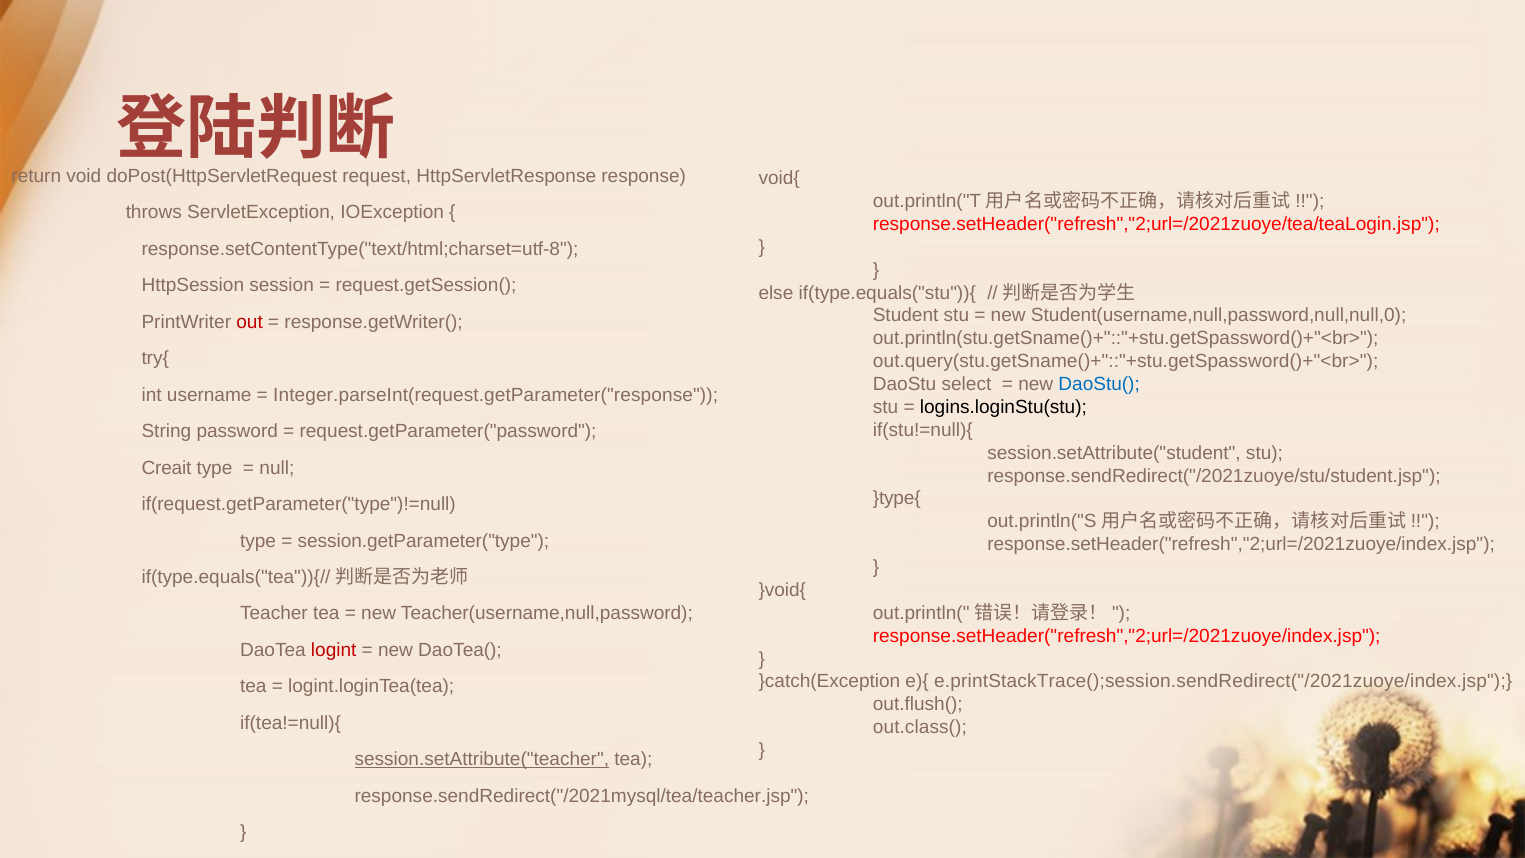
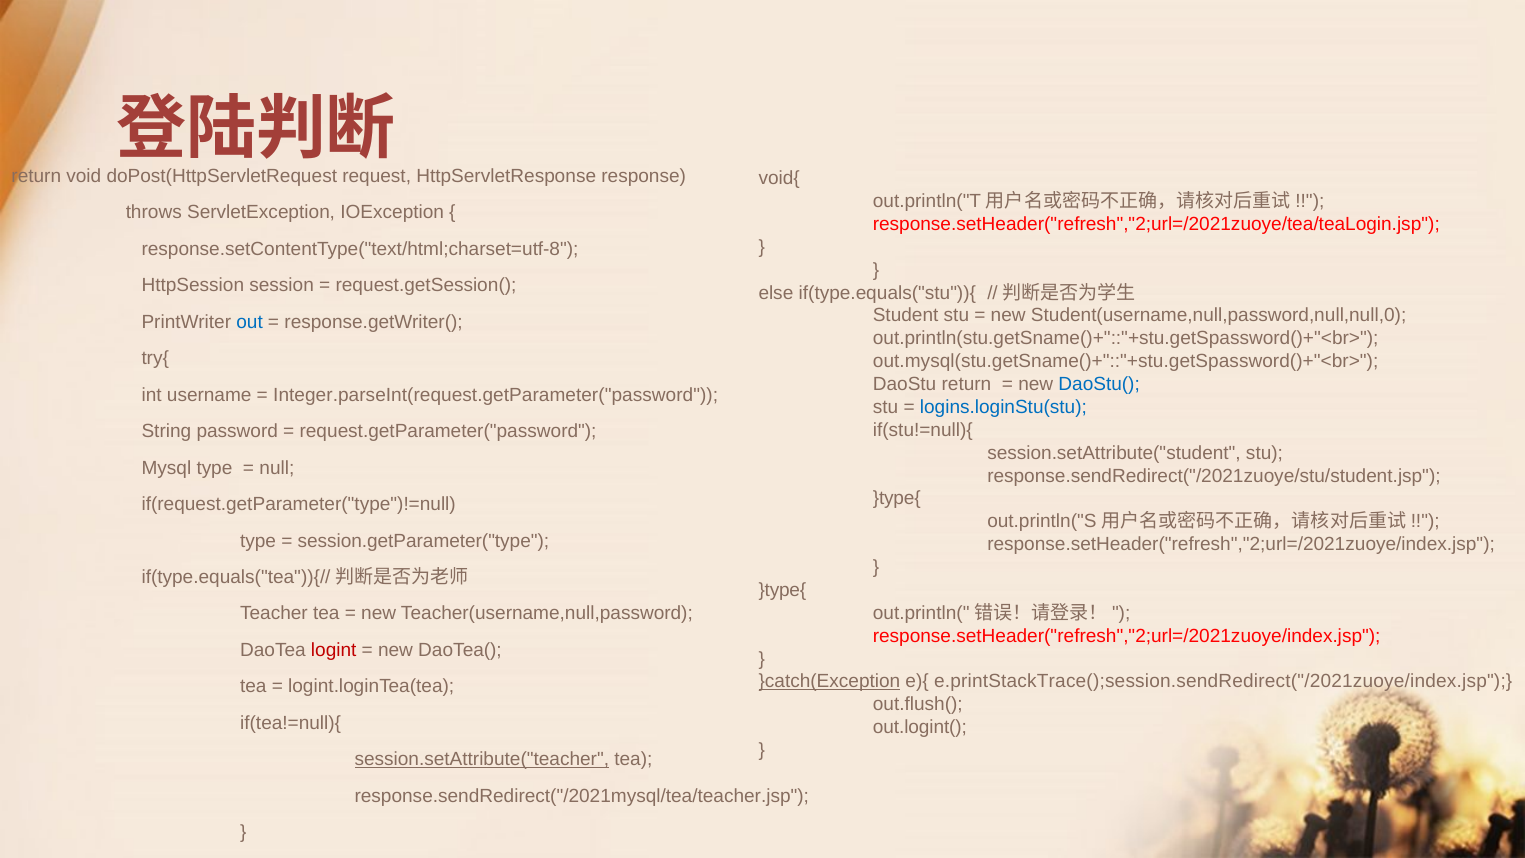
out colour: red -> blue (250, 322)
out.query(stu.getSname()+"::"+stu.getSpassword()+"<br>: out.query(stu.getSname()+"::"+stu.getSpassword()+"<br> -> out.mysql(stu.getSname()+"::"+stu.getSpassword()+"<br> (1126, 361)
DaoStu select: select -> return (966, 384)
Integer.parseInt(request.getParameter("response: Integer.parseInt(request.getParameter("response -> Integer.parseInt(request.getParameter("password (496, 395)
logins.loginStu(stu colour: black -> blue (1003, 407)
Creait: Creait -> Mysql (166, 468)
}void{: }void{ -> }type{ (782, 590)
}catch(Exception underline: none -> present (829, 682)
out.class(: out.class( -> out.logint( (920, 727)
